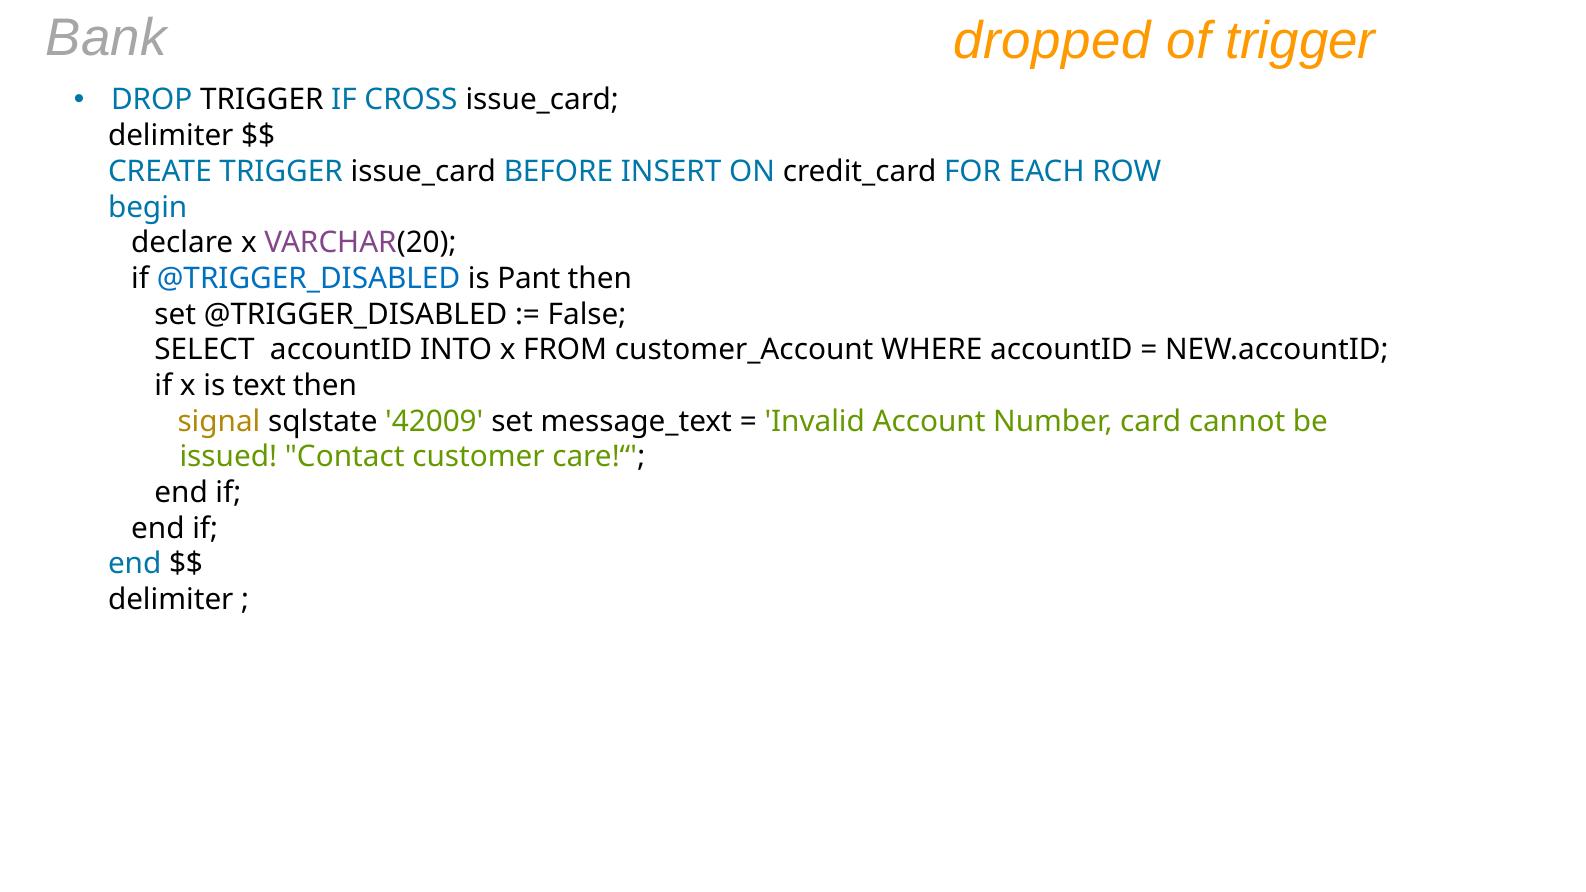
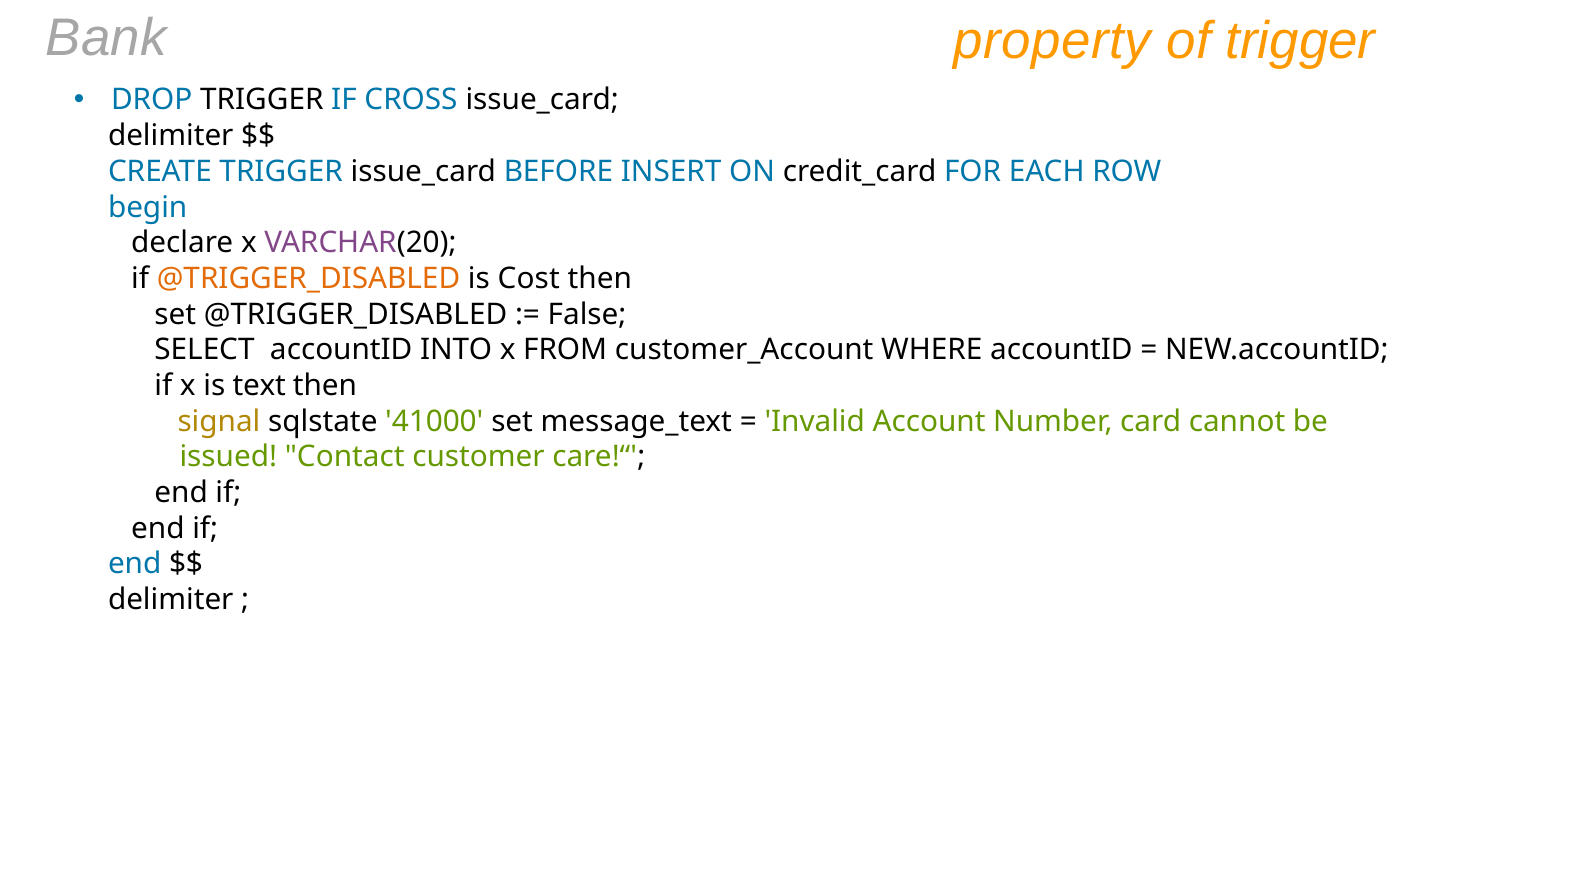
dropped: dropped -> property (1052, 41)
@TRIGGER_DISABLED colour: blue -> orange (308, 279)
Pant: Pant -> Cost (529, 279)
42009: 42009 -> 41000 (434, 421)
